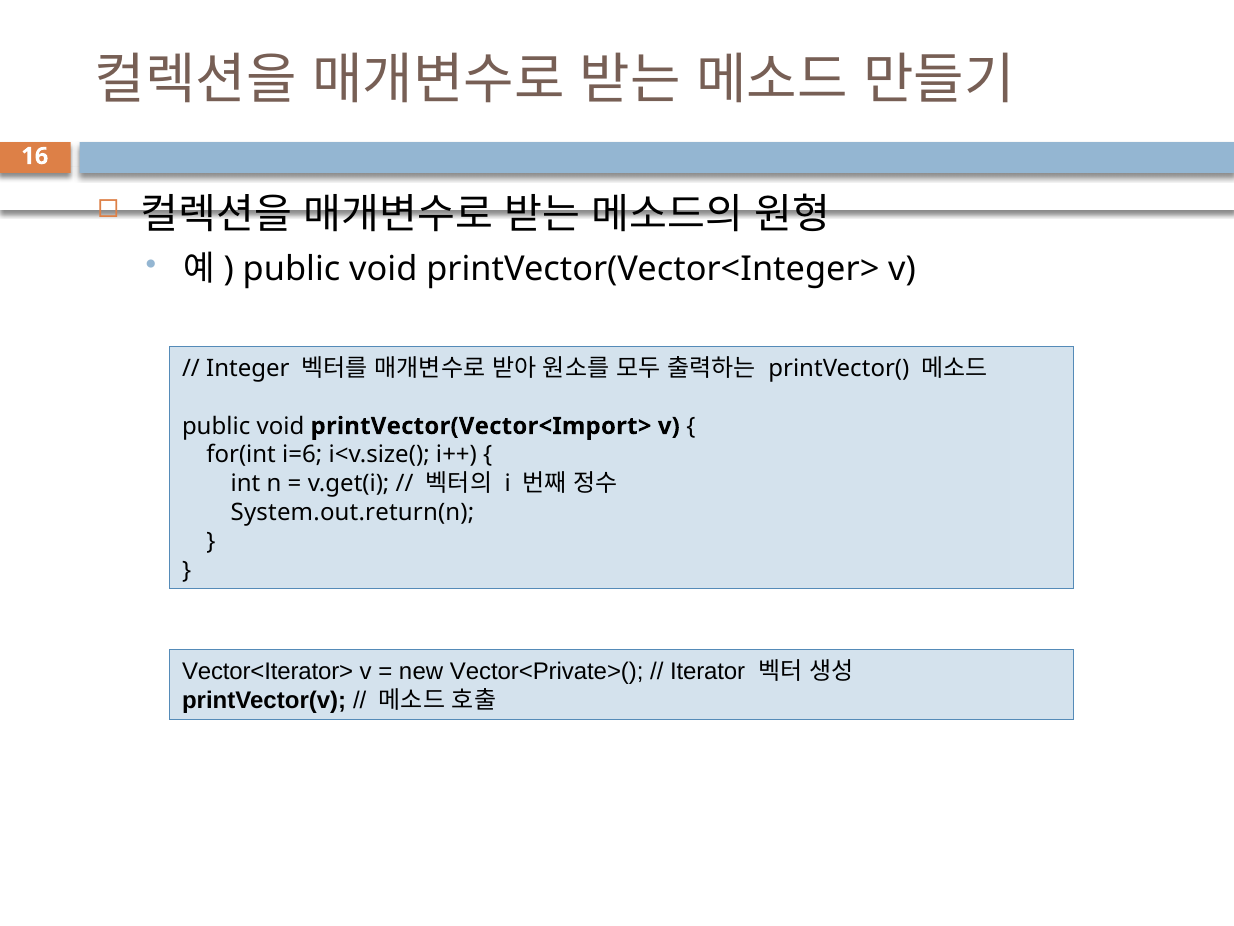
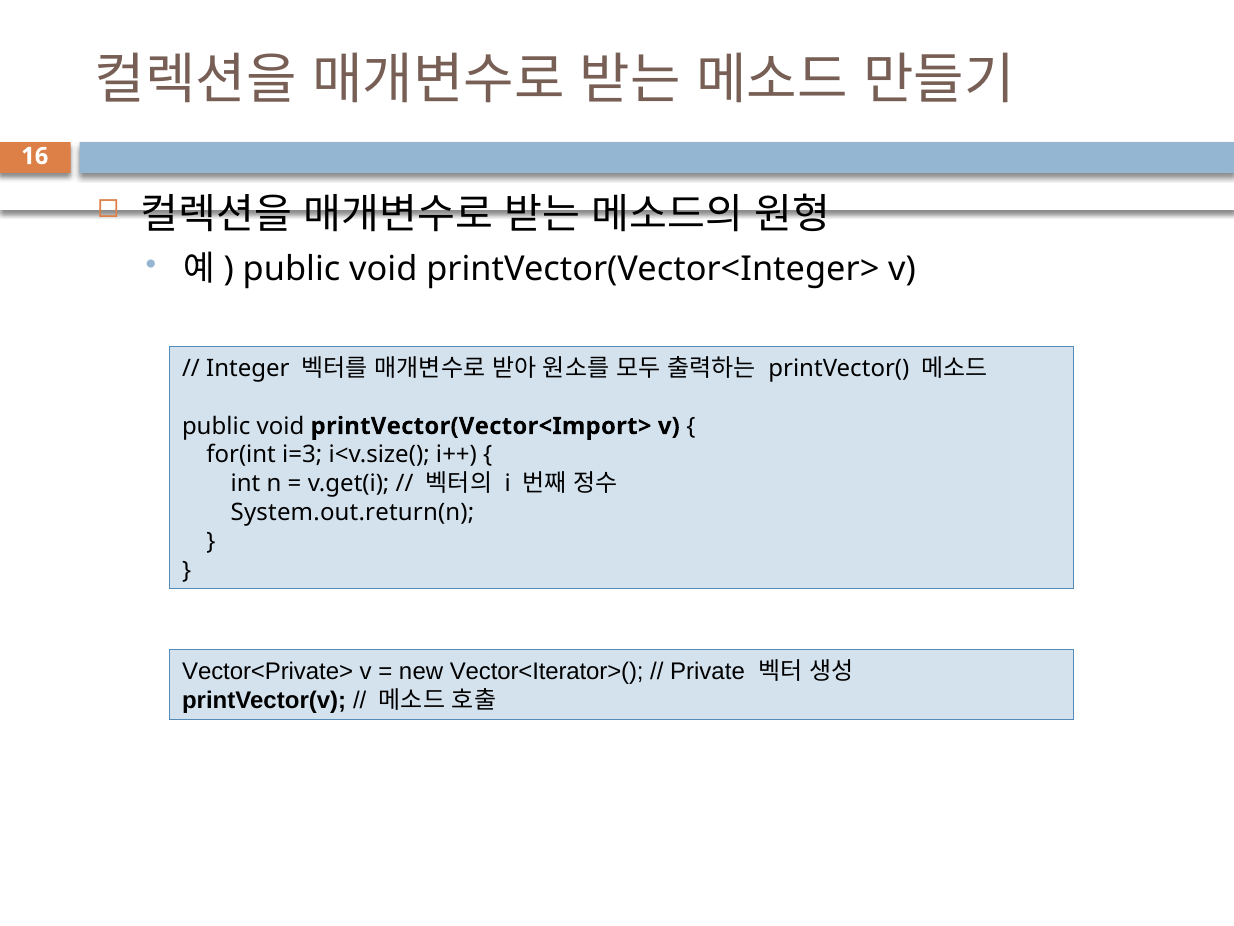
i=6: i=6 -> i=3 (302, 455)
Vector<Iterator>: Vector<Iterator> -> Vector<Private> (268, 672)
Vector<Private>(: Vector<Private>( -> Vector<Iterator>( (547, 672)
Iterator: Iterator -> Private (708, 672)
